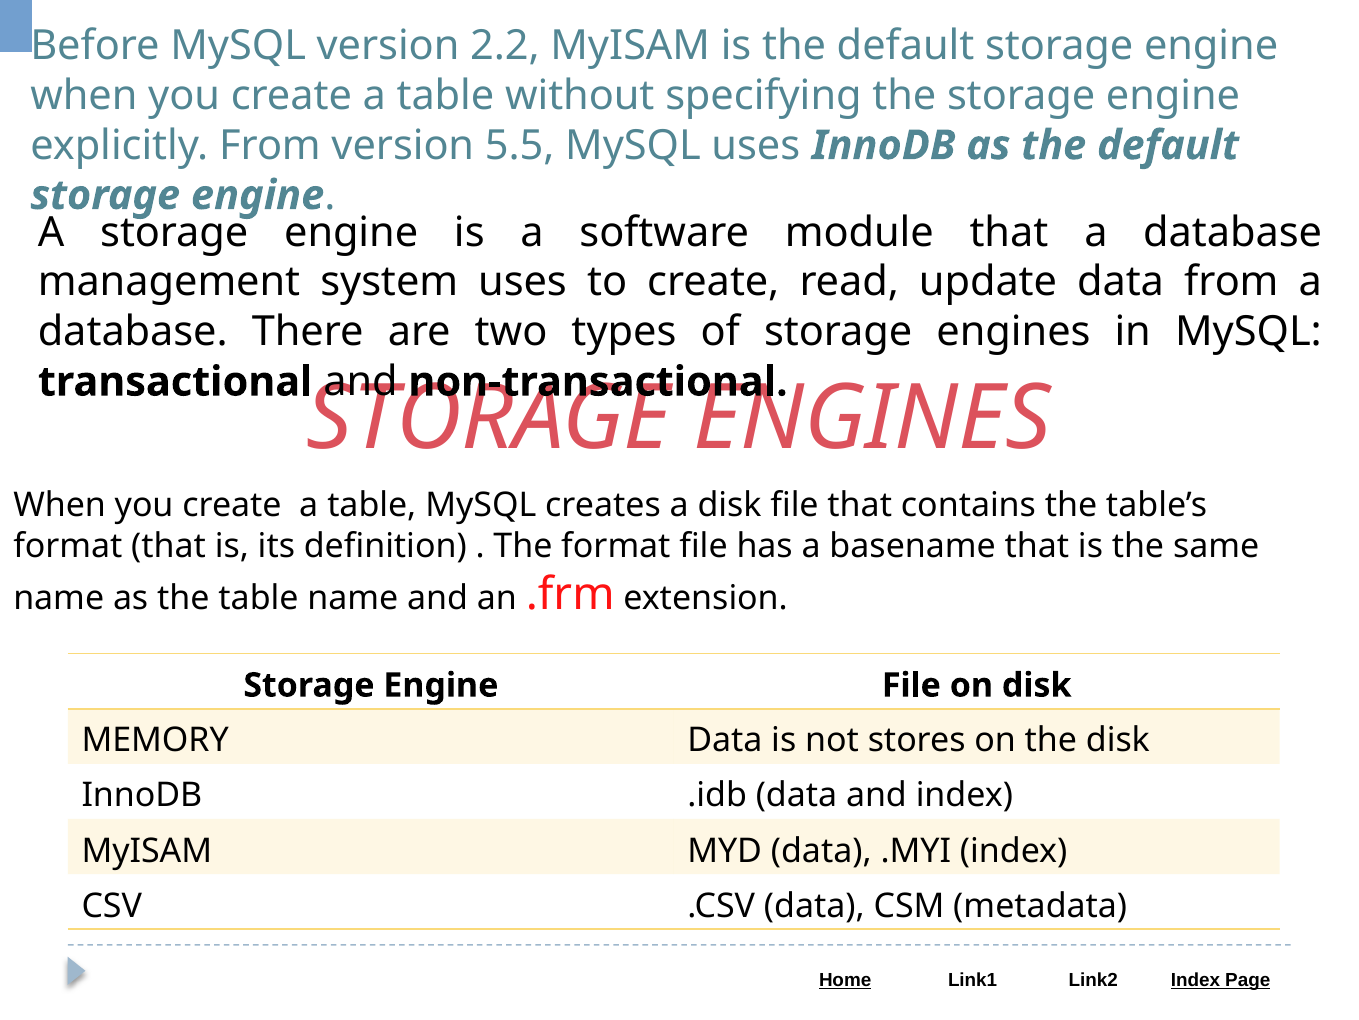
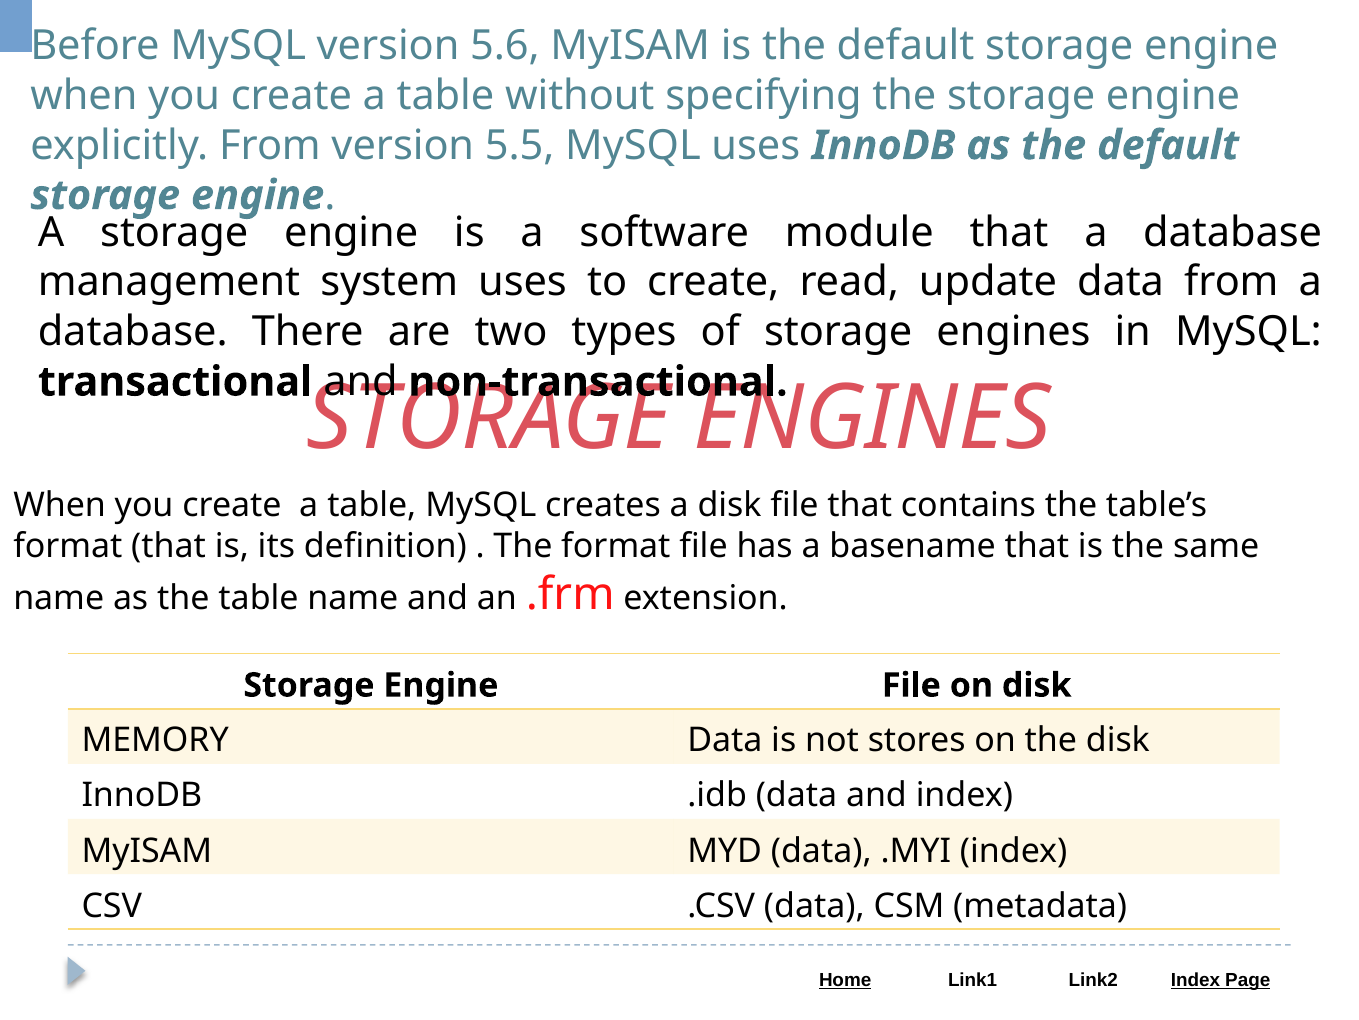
2.2: 2.2 -> 5.6 (505, 46)
